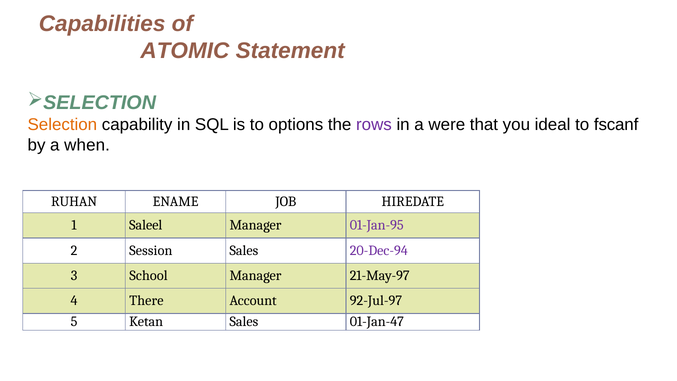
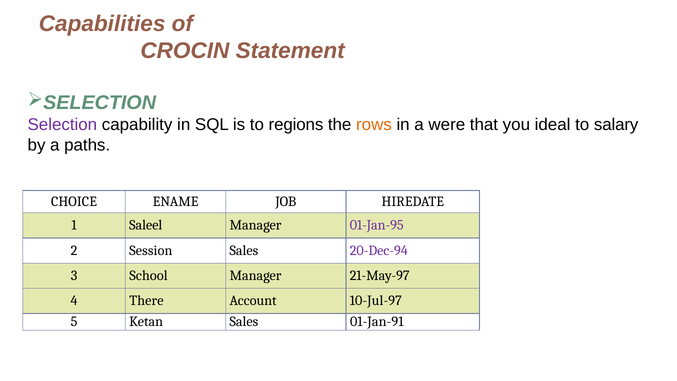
ATOMIC: ATOMIC -> CROCIN (185, 51)
Selection colour: orange -> purple (62, 125)
options: options -> regions (296, 125)
rows colour: purple -> orange (374, 125)
fscanf: fscanf -> salary (616, 125)
when: when -> paths (87, 145)
RUHAN: RUHAN -> CHOICE (74, 201)
92-Jul-97: 92-Jul-97 -> 10-Jul-97 (376, 301)
01-Jan-47: 01-Jan-47 -> 01-Jan-91 (377, 322)
